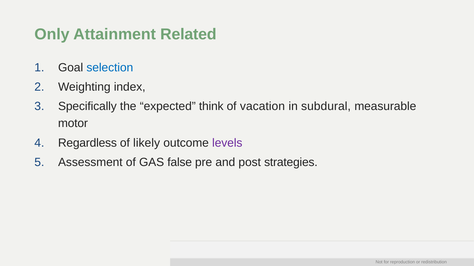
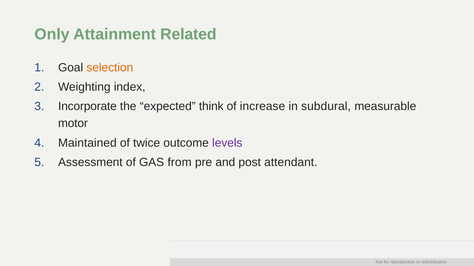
selection colour: blue -> orange (110, 68)
Specifically: Specifically -> Incorporate (87, 107)
vacation: vacation -> increase (262, 107)
Regardless: Regardless -> Maintained (87, 143)
likely: likely -> twice (147, 143)
false: false -> from (180, 163)
strategies: strategies -> attendant (291, 163)
